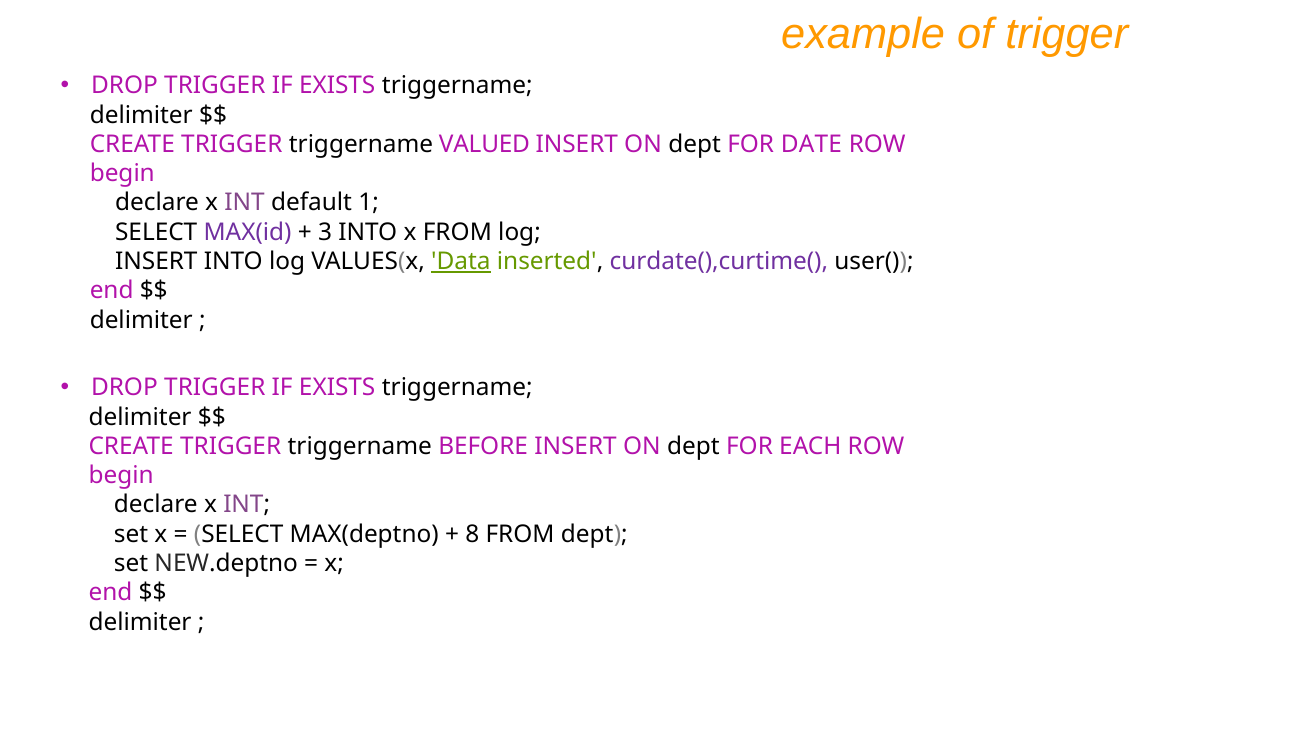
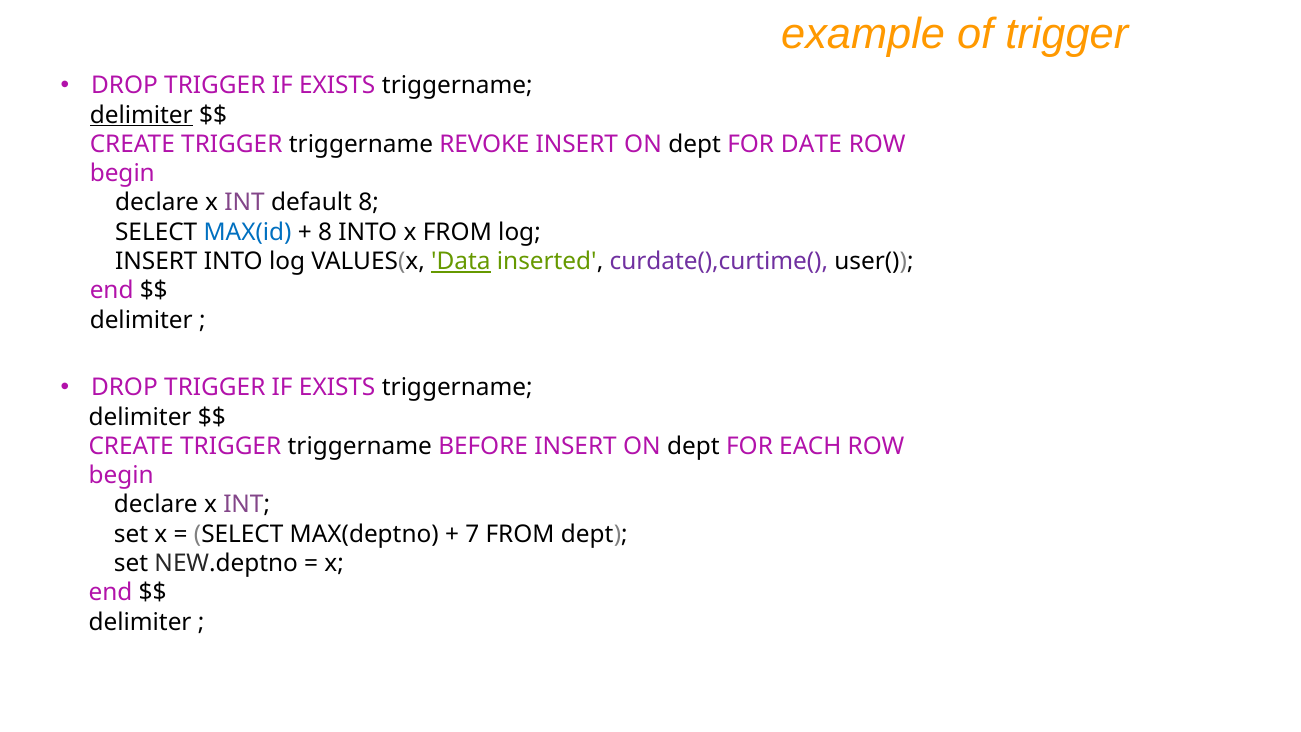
delimiter underline: none -> present (141, 115)
VALUED: VALUED -> REVOKE (484, 144)
default 1: 1 -> 8 (369, 203)
MAX(id colour: purple -> blue (248, 232)
3: 3 -> 8 (325, 232)
8: 8 -> 7 (472, 534)
